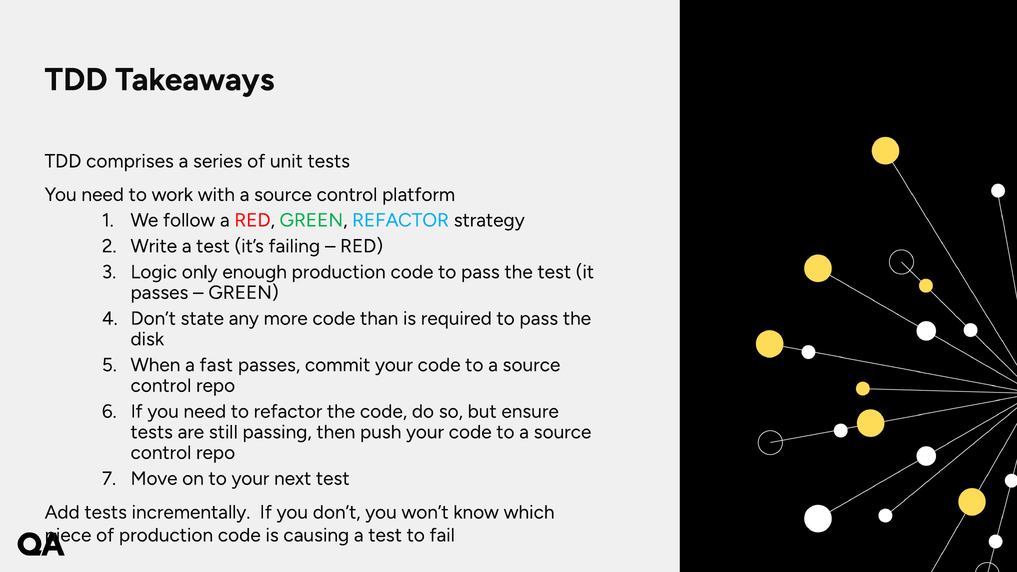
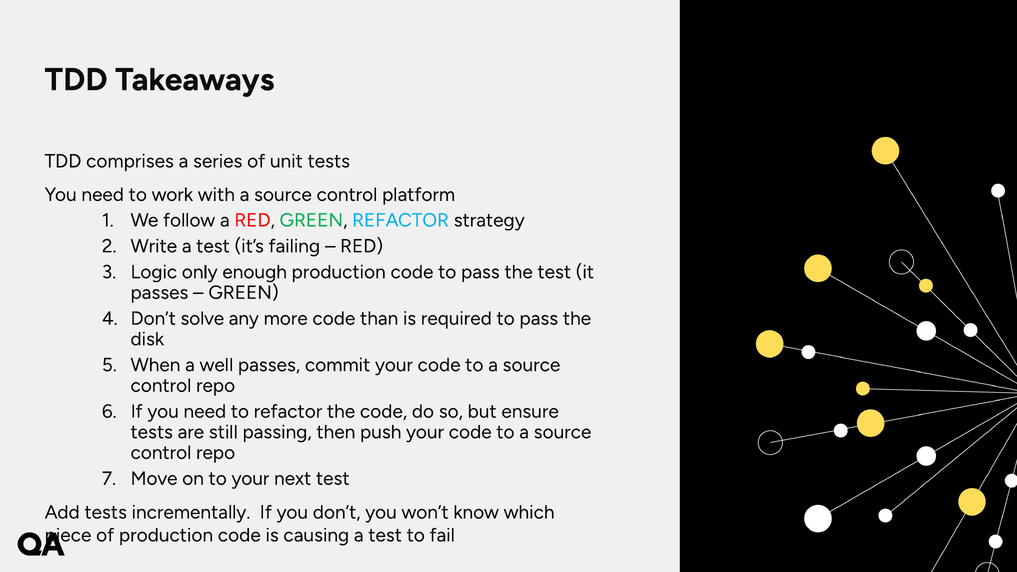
state: state -> solve (202, 318)
fast: fast -> well (216, 365)
